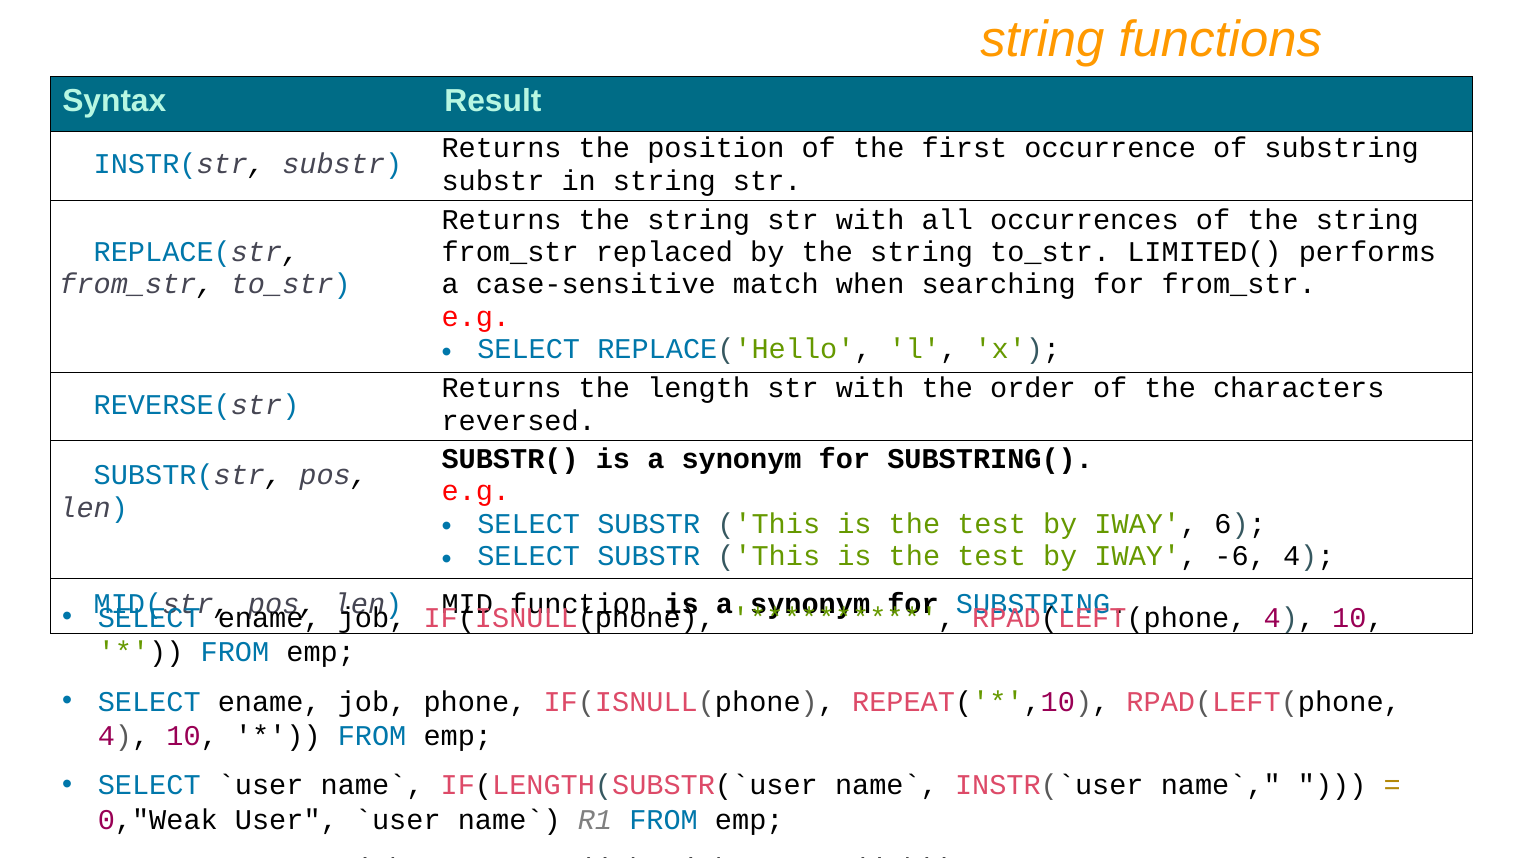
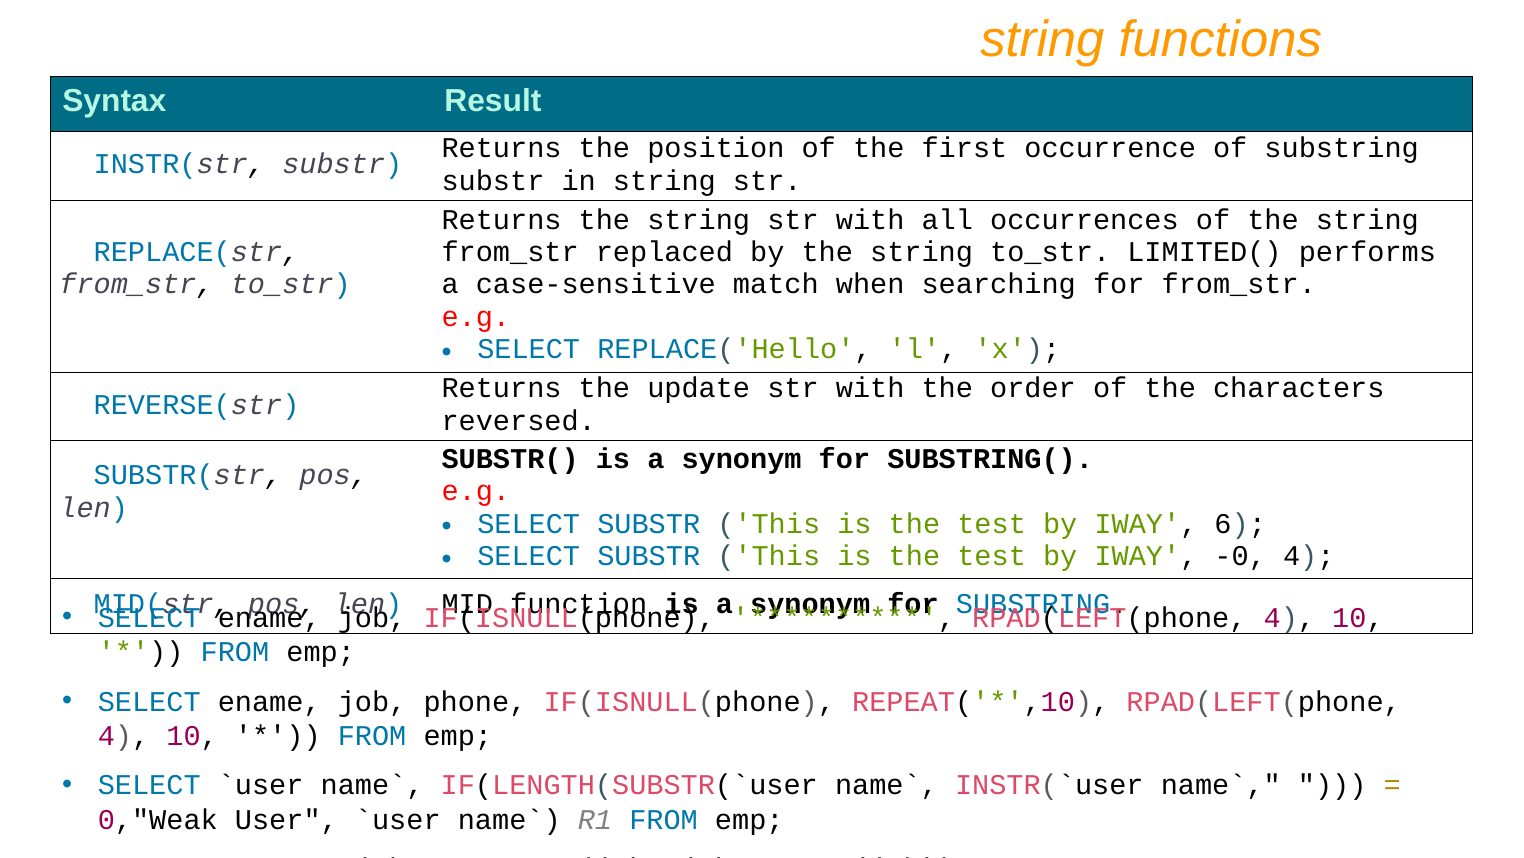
the length: length -> update (699, 388)
-6: -6 -> -0 (1240, 556)
